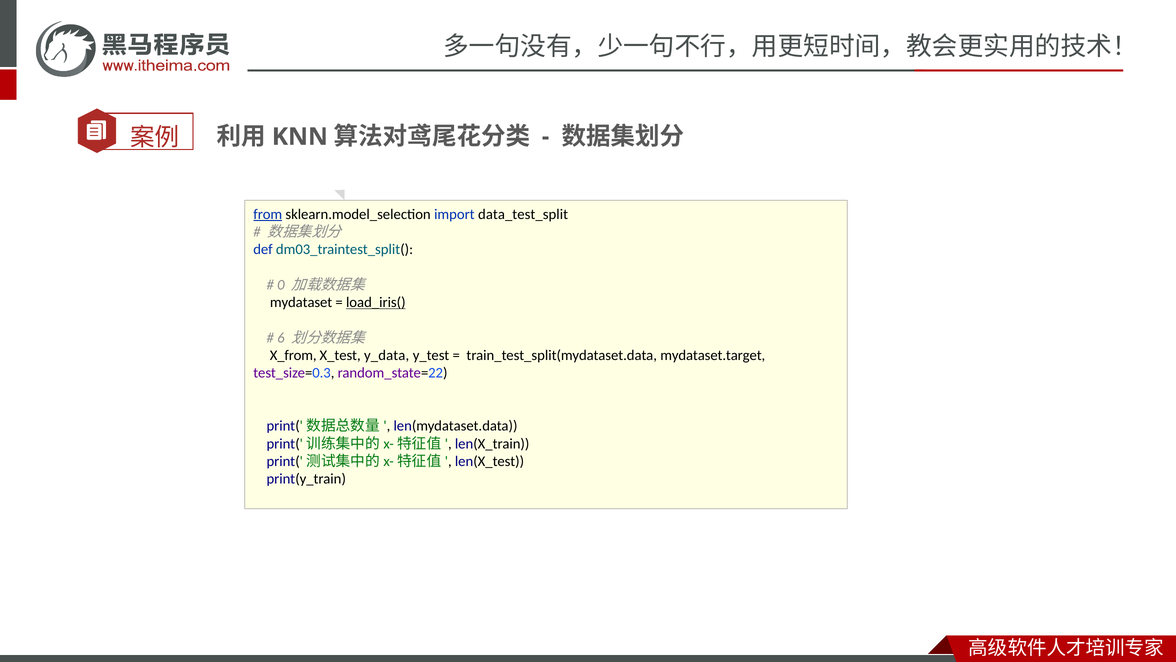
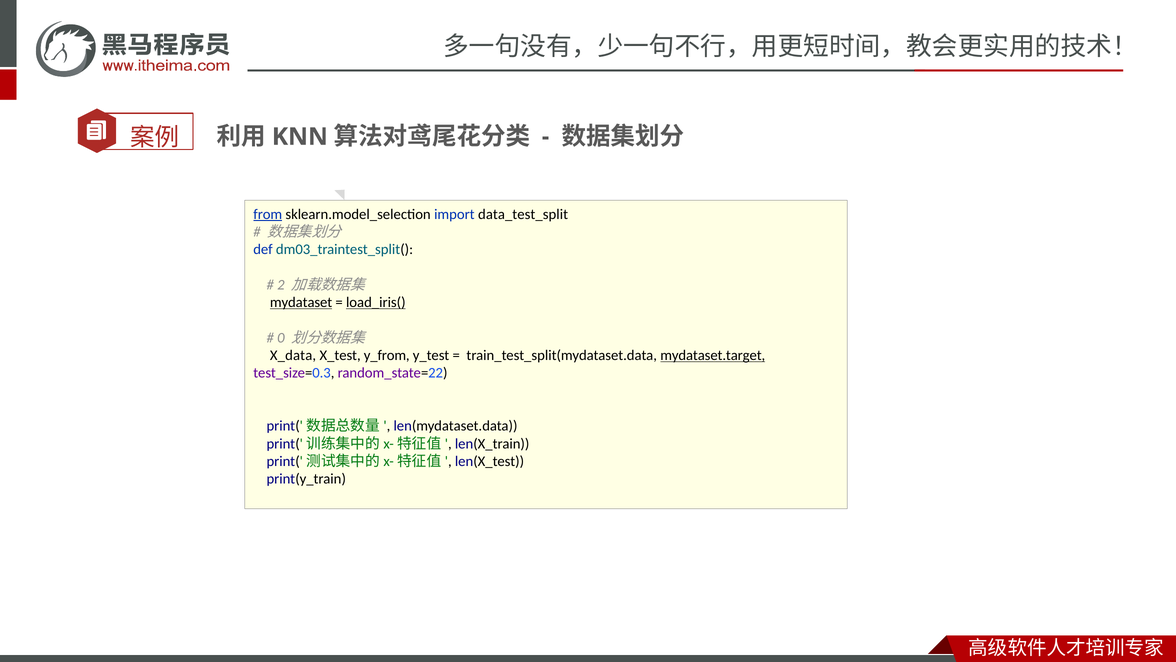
0: 0 -> 2 (281, 285)
mydataset underline: none -> present (301, 302)
6: 6 -> 0 (281, 337)
X_from: X_from -> X_data (293, 355)
y_data: y_data -> y_from (387, 355)
mydataset.target underline: none -> present (713, 355)
